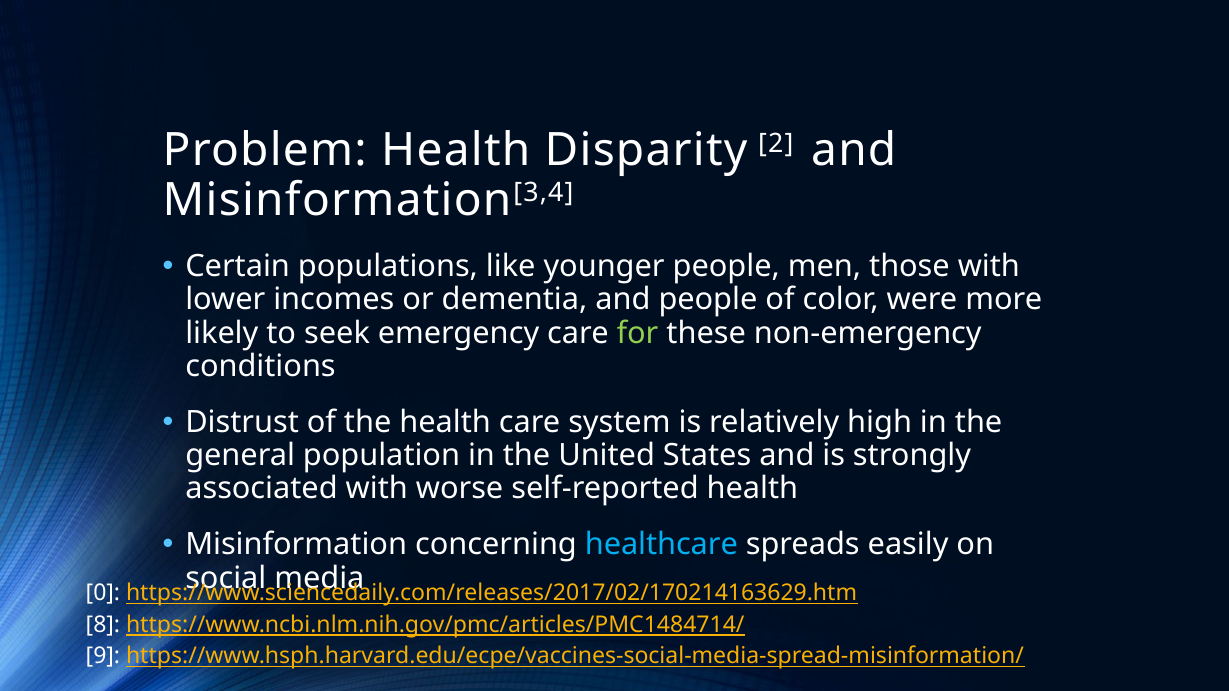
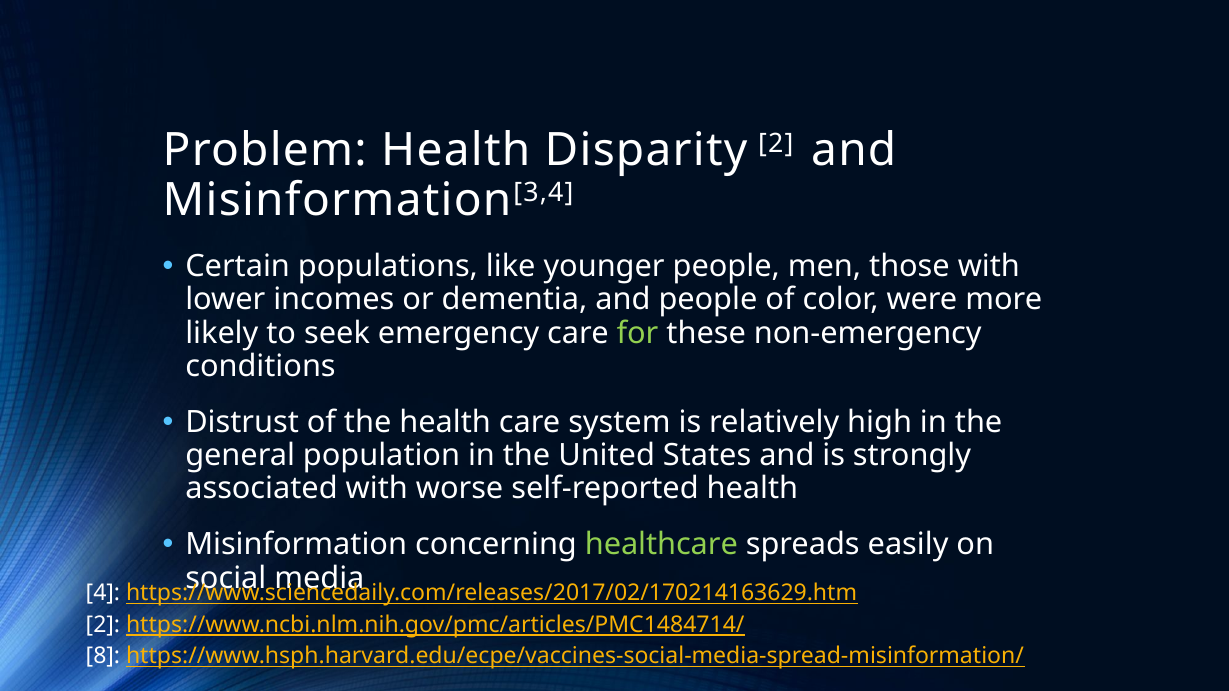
healthcare colour: light blue -> light green (661, 545)
0: 0 -> 4 (103, 594)
8: 8 -> 2 (103, 625)
9: 9 -> 8 (103, 656)
